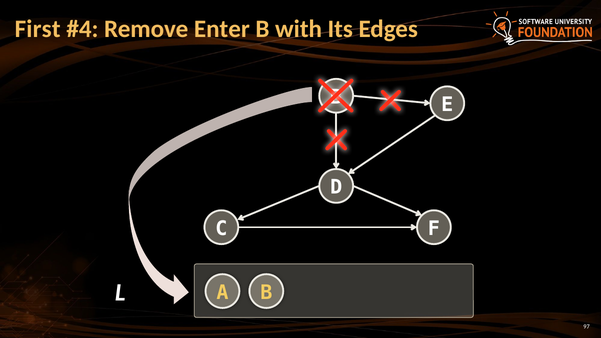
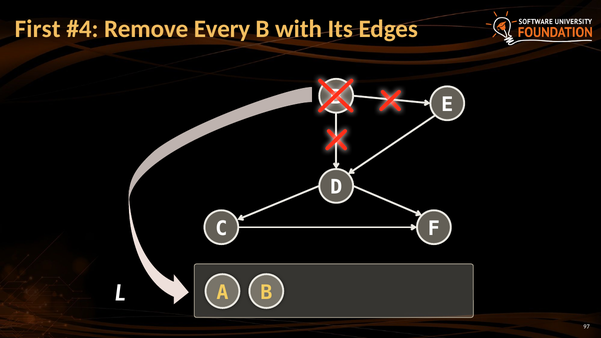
Enter: Enter -> Every (222, 29)
